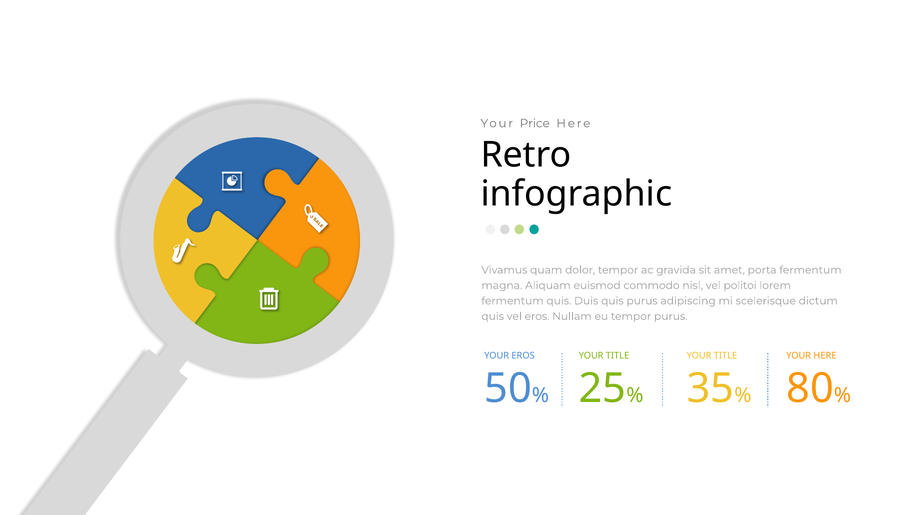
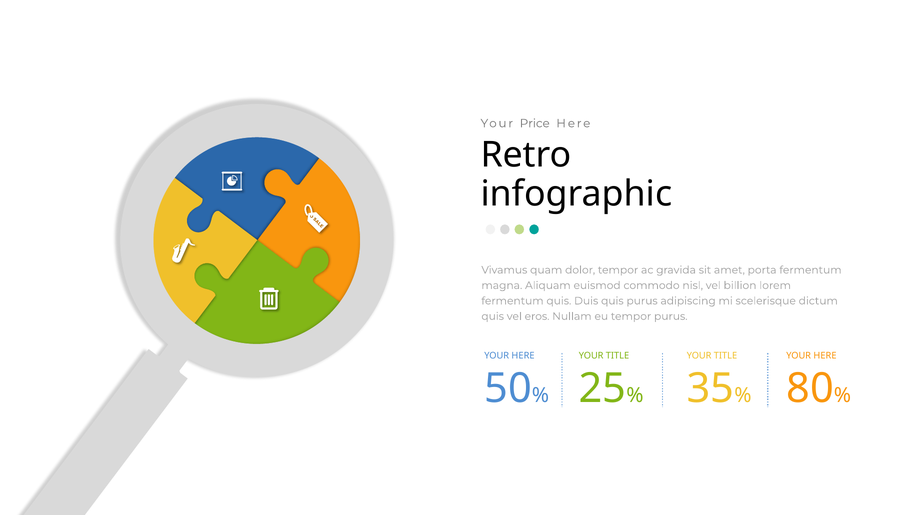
politoi: politoi -> billion (740, 285)
EROS: EROS -> HERE (523, 356)
